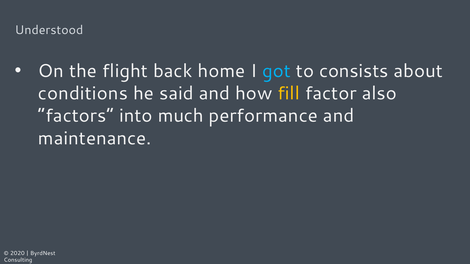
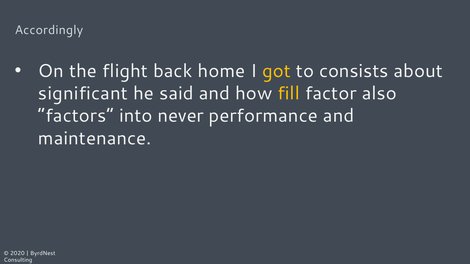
Understood: Understood -> Accordingly (49, 30)
got colour: light blue -> yellow (277, 71)
conditions: conditions -> significant (83, 94)
much: much -> never (181, 116)
